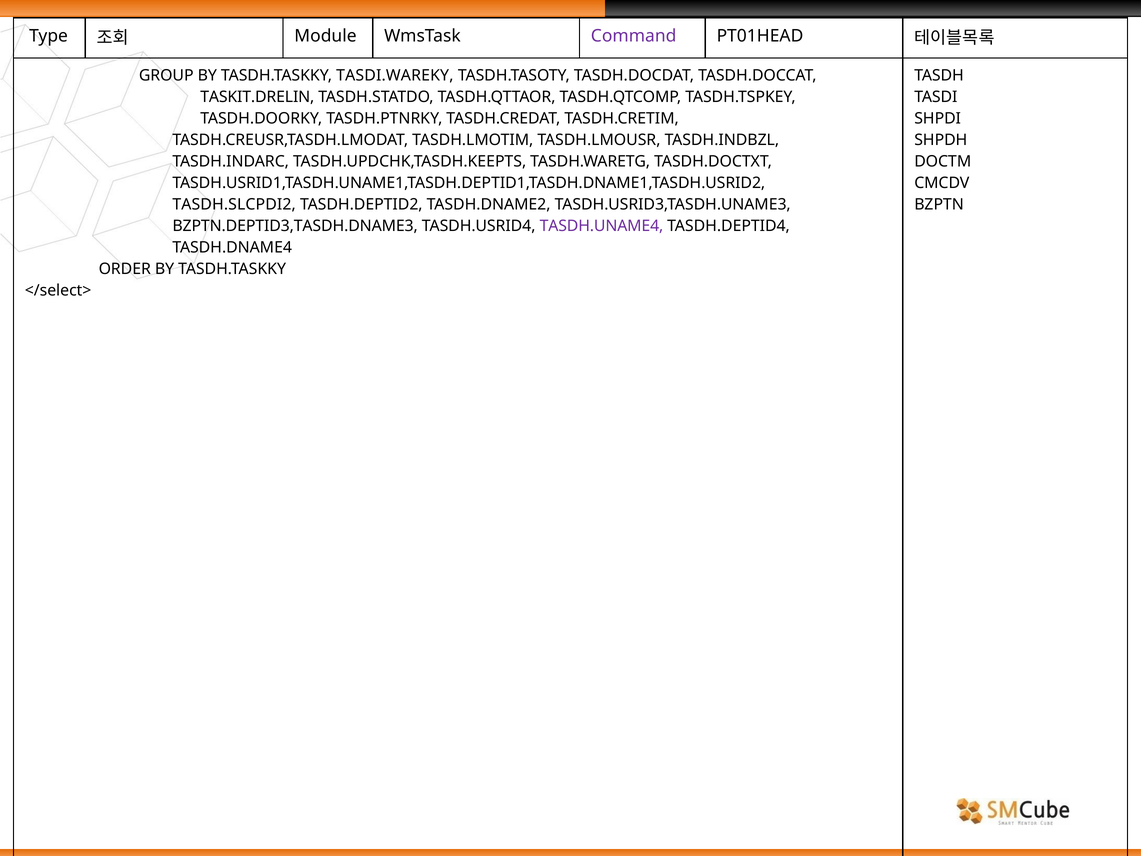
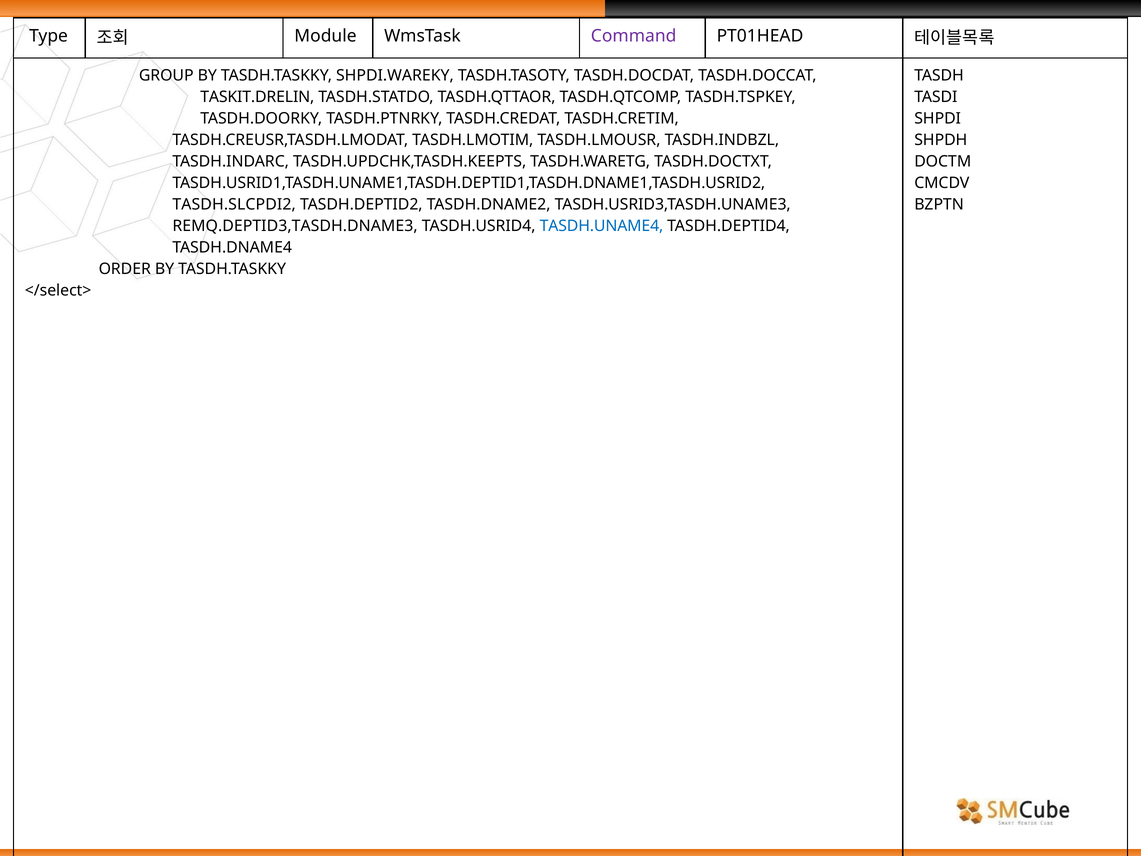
TASDI.WAREKY: TASDI.WAREKY -> SHPDI.WAREKY (395, 75)
BZPTN.DEPTID3,TASDH.DNAME3: BZPTN.DEPTID3,TASDH.DNAME3 -> REMQ.DEPTID3,TASDH.DNAME3 (295, 226)
TASDH.UNAME4 colour: purple -> blue (601, 226)
